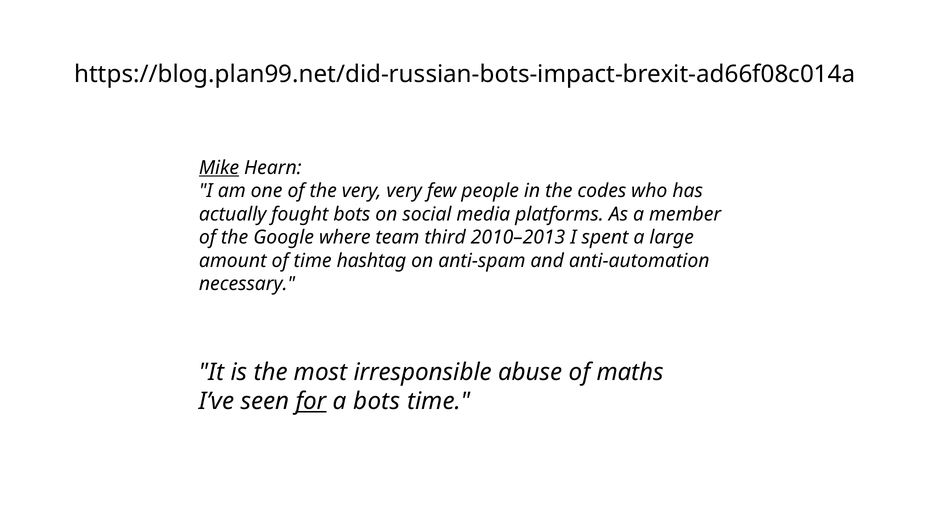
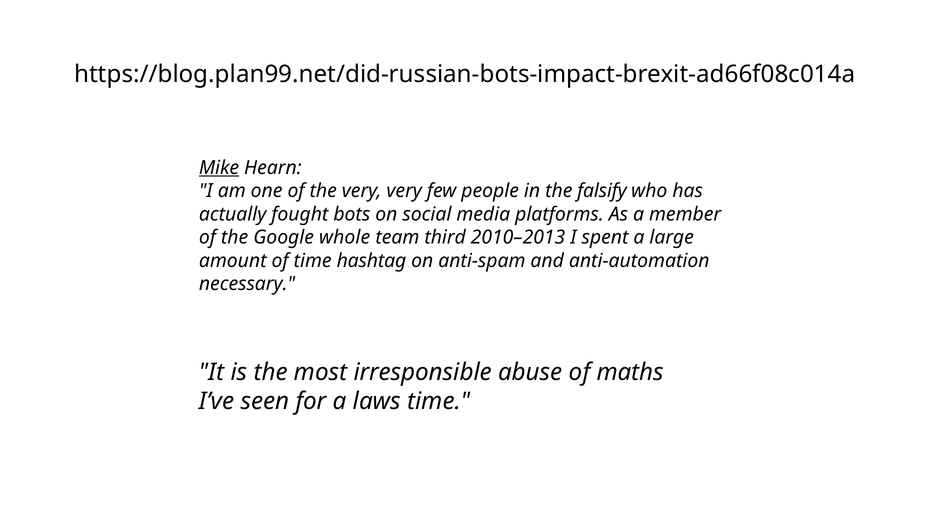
codes: codes -> falsify (602, 191)
where: where -> whole (345, 237)
for underline: present -> none (311, 402)
a bots: bots -> laws (377, 402)
